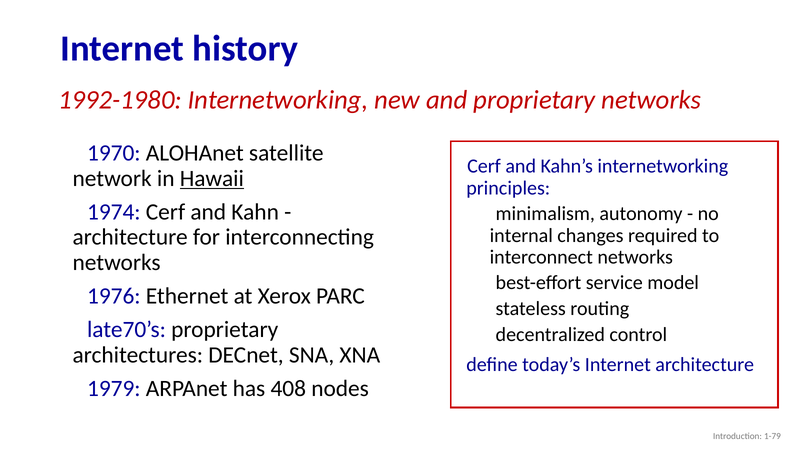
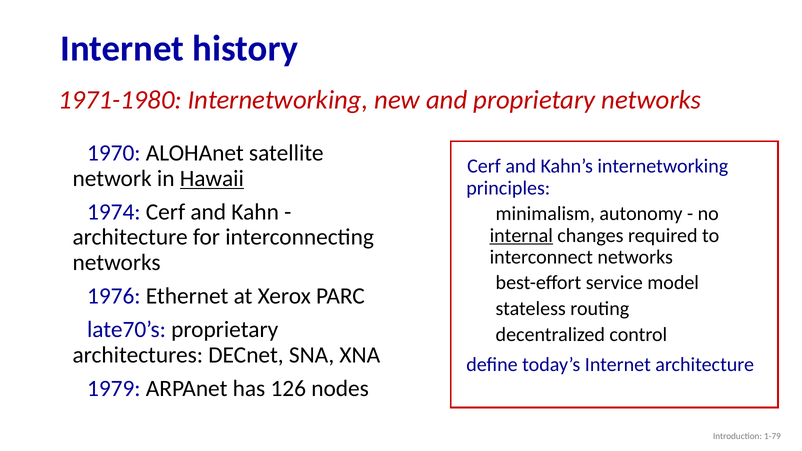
1992-1980: 1992-1980 -> 1971-1980 (120, 100)
internal underline: none -> present (521, 235)
408: 408 -> 126 (288, 389)
